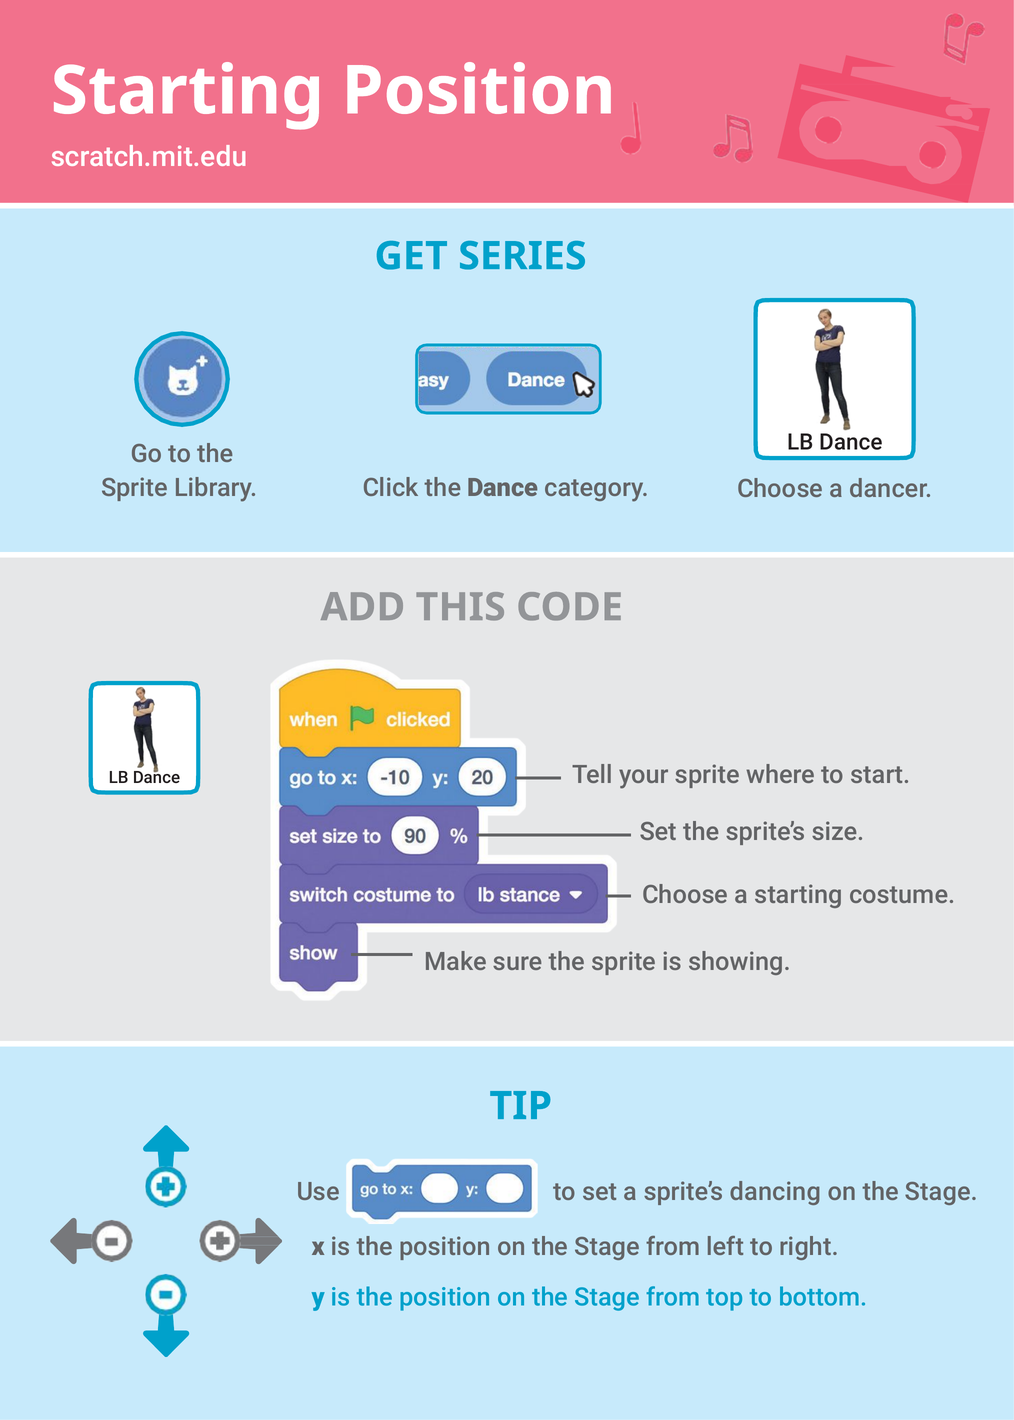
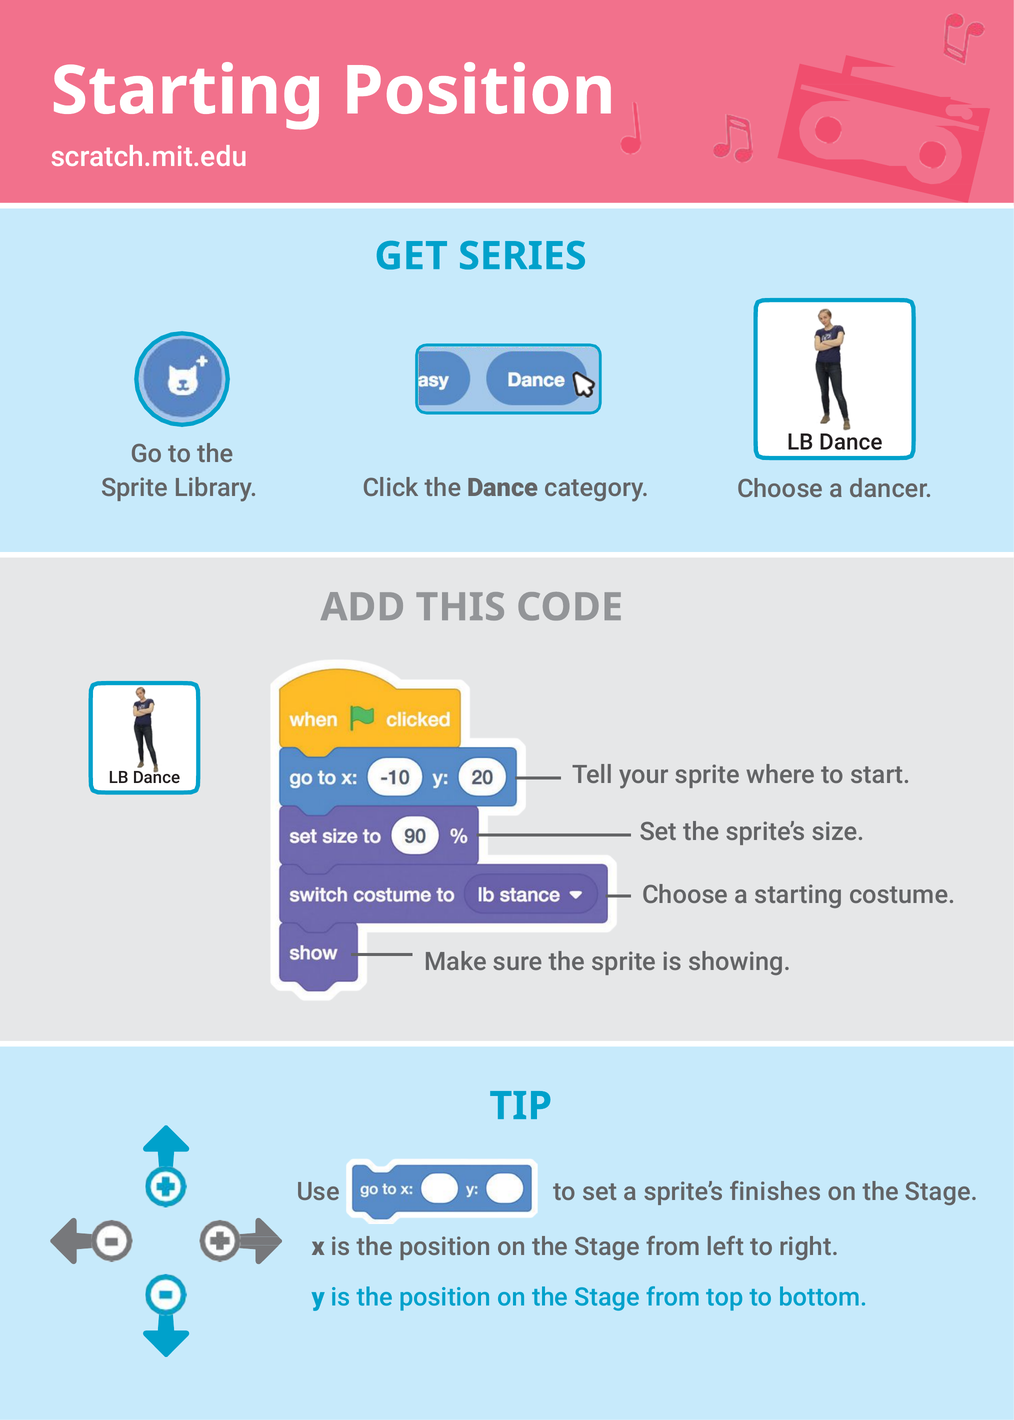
dancing: dancing -> finishes (775, 1191)
